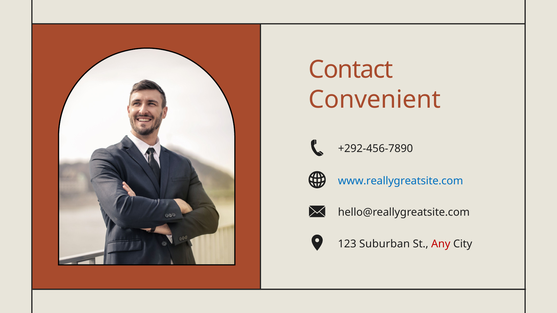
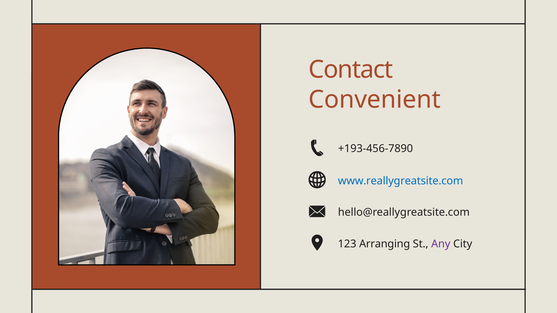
+292-456-7890: +292-456-7890 -> +193-456-7890 (376, 149)
Suburban: Suburban -> Arranging (385, 244)
Any colour: red -> purple (441, 244)
